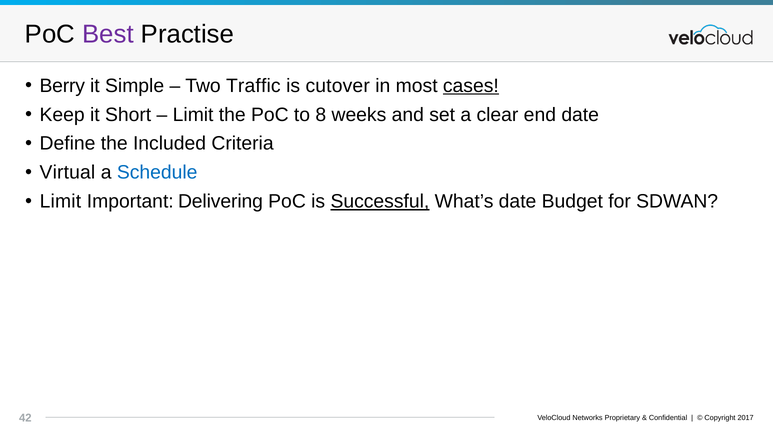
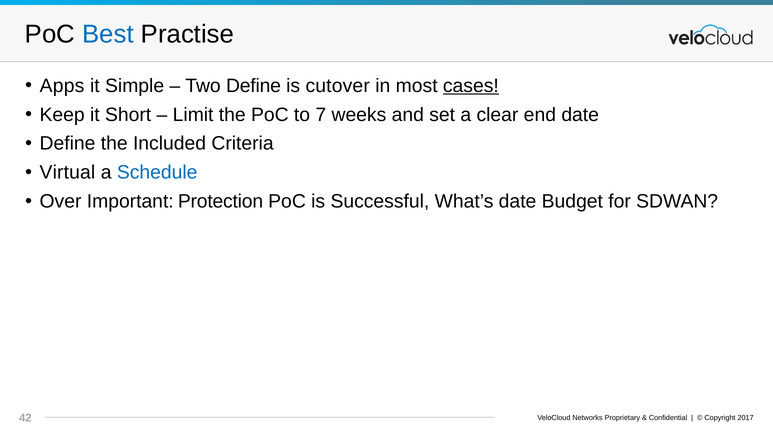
Best colour: purple -> blue (108, 34)
Berry: Berry -> Apps (62, 86)
Two Traffic: Traffic -> Define (254, 86)
8: 8 -> 7 (321, 115)
Limit: Limit -> Over (61, 201)
Delivering: Delivering -> Protection (221, 201)
Successful underline: present -> none (380, 201)
